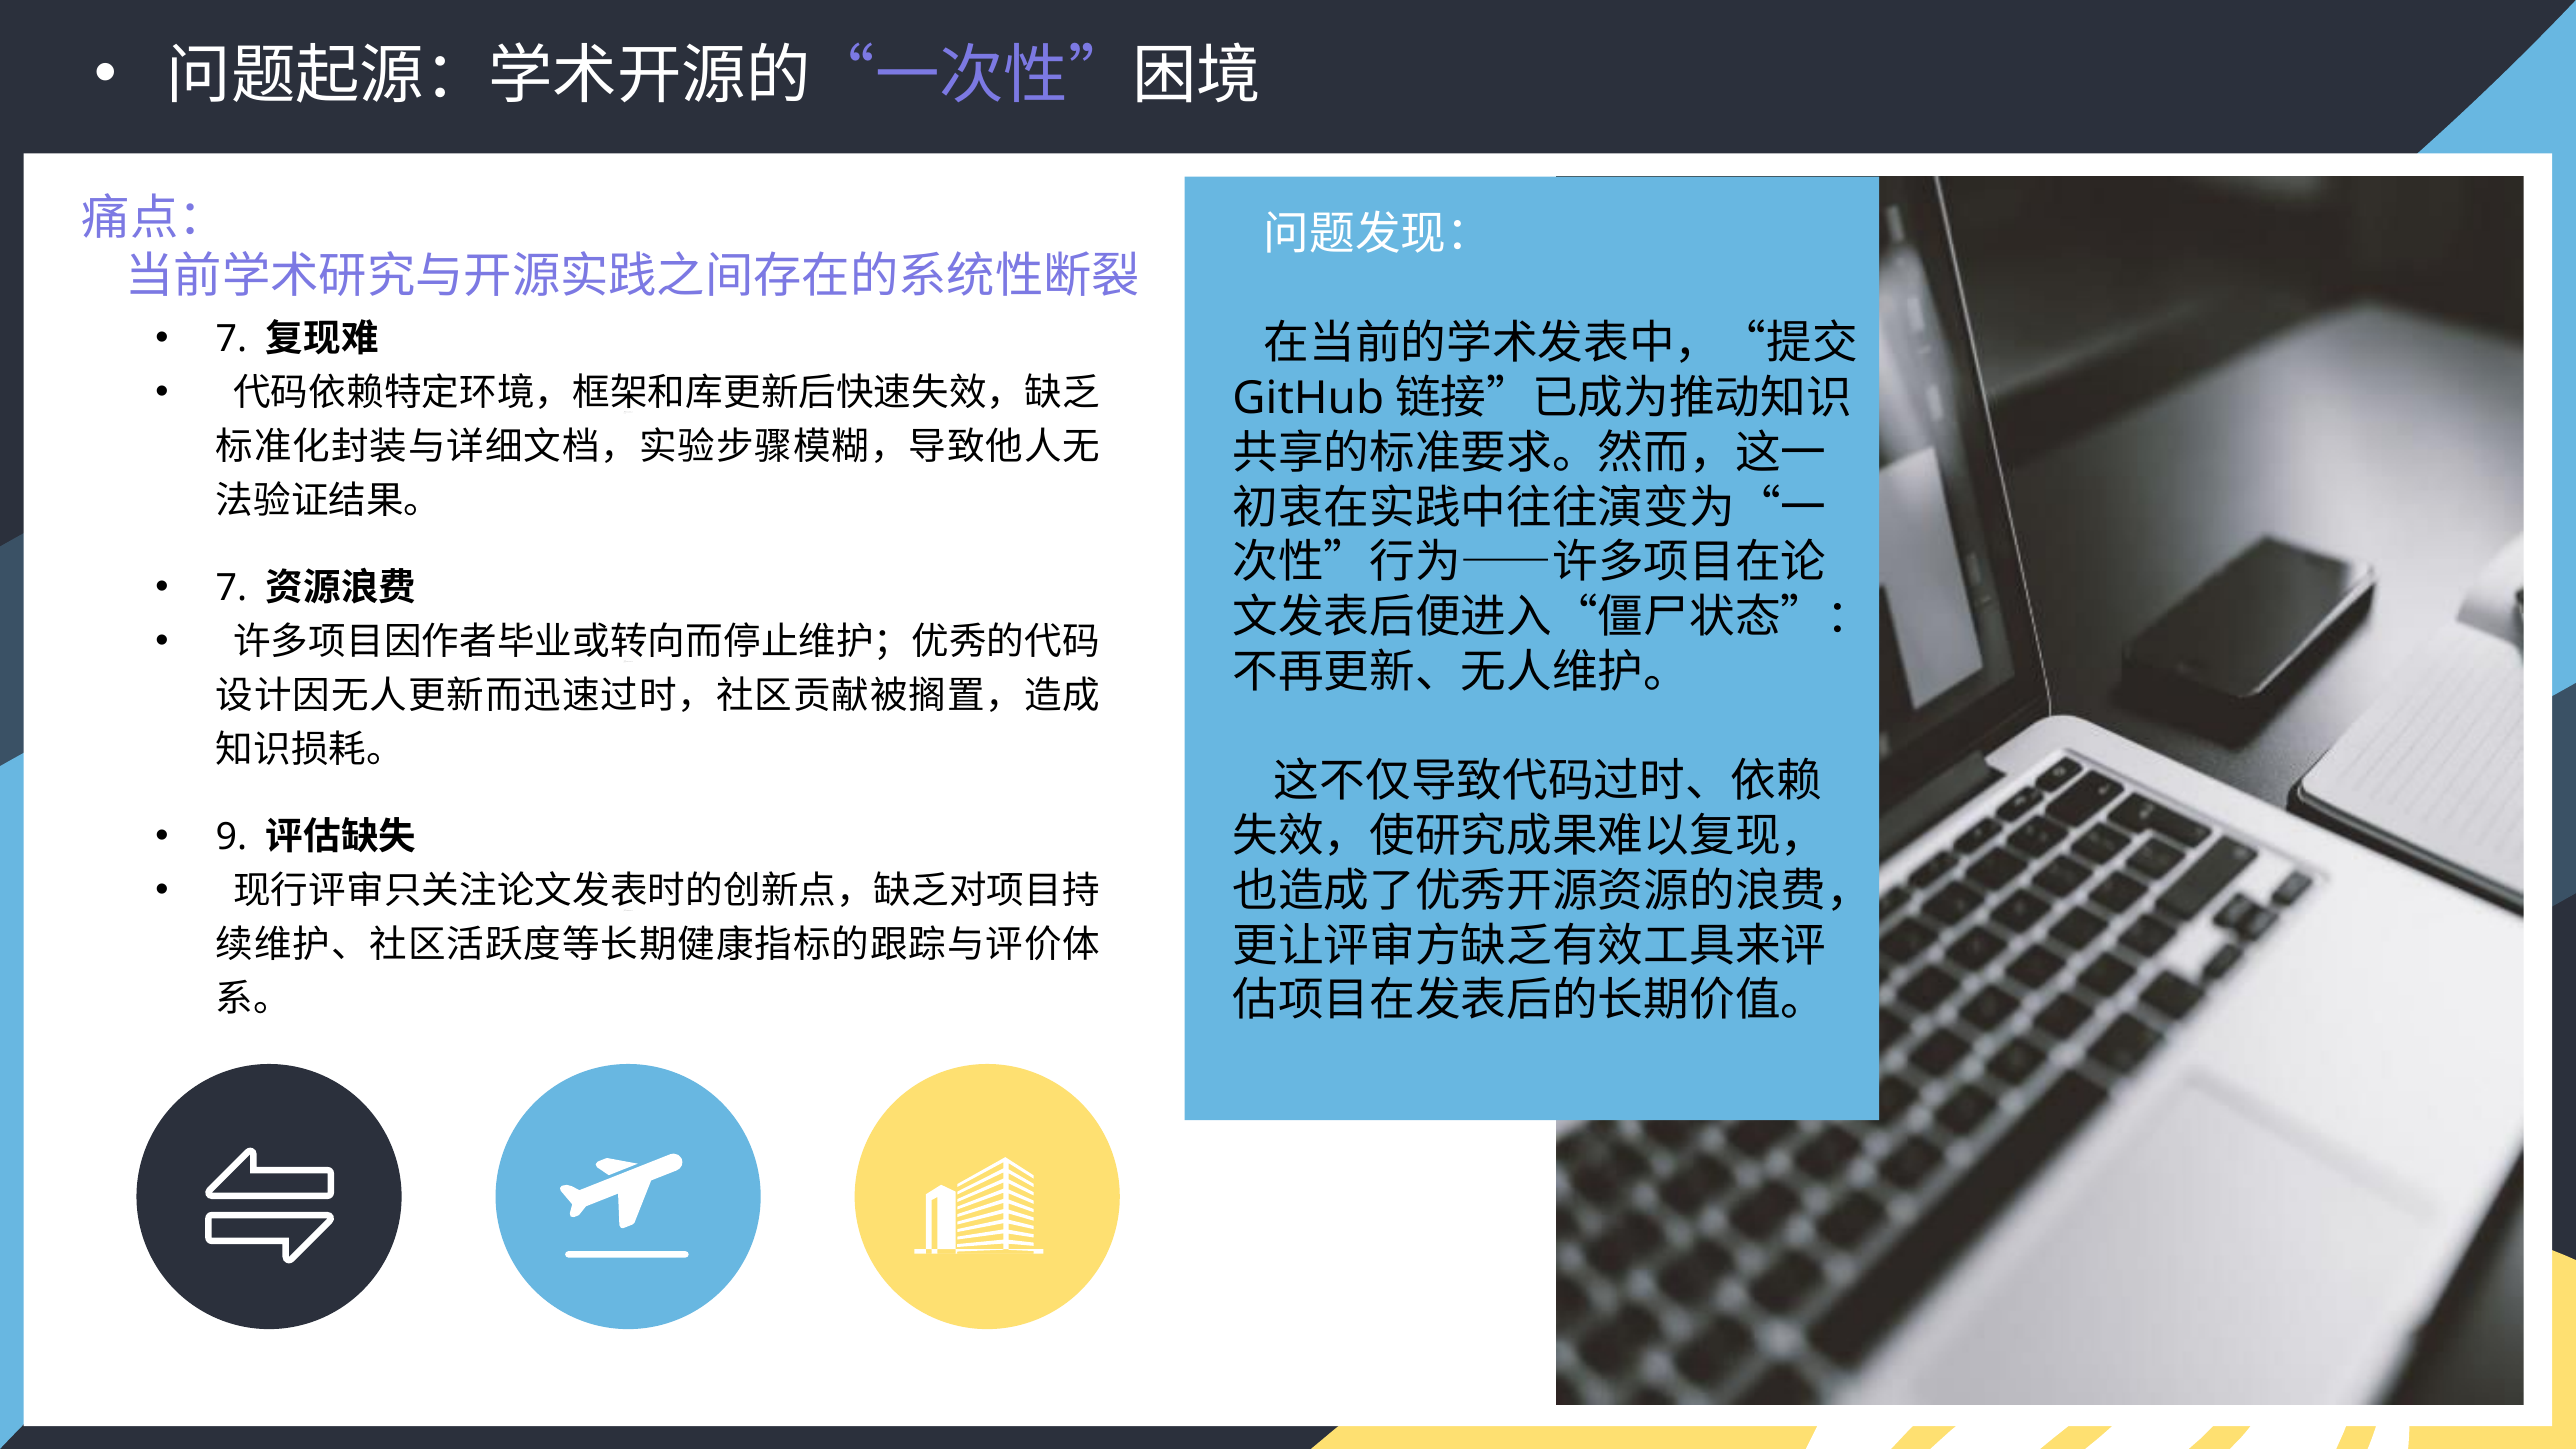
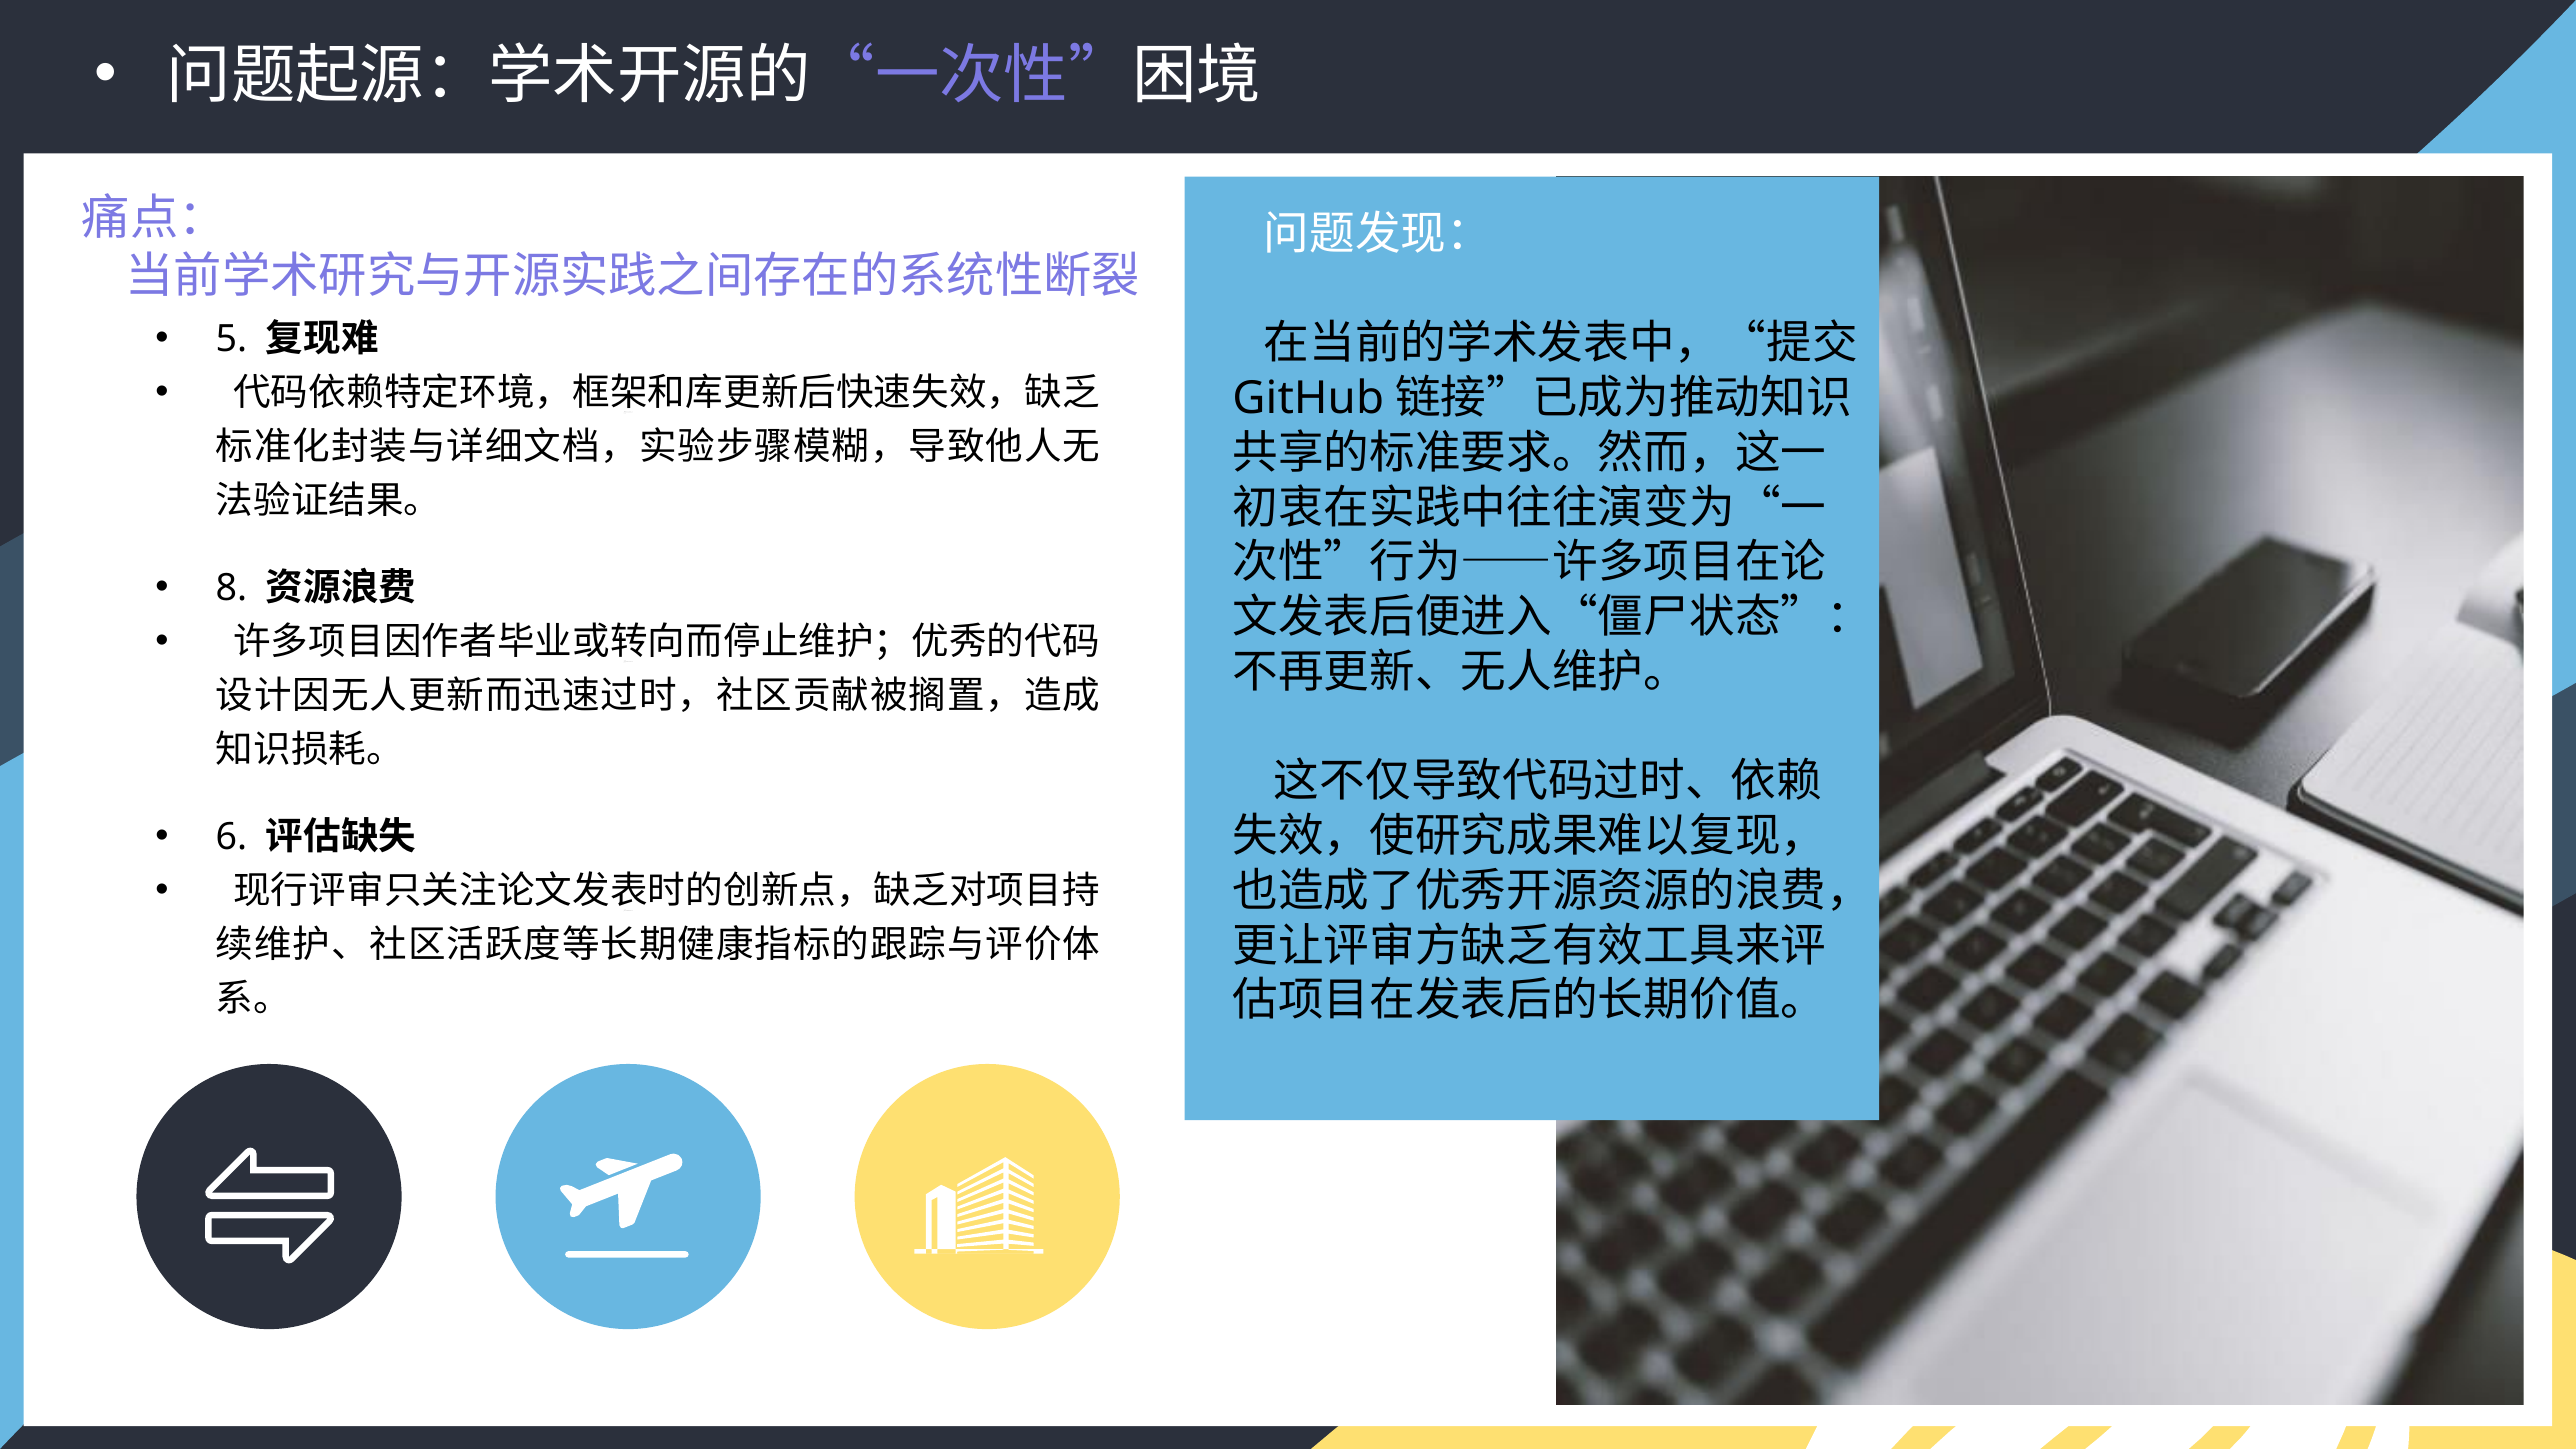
7: 7 -> 5 (231, 339)
7: 7 -> 8 (231, 588)
9: 9 -> 6 (231, 837)
